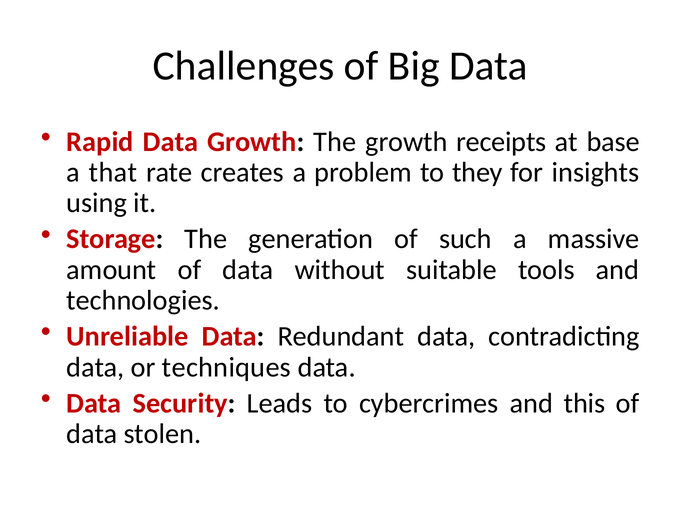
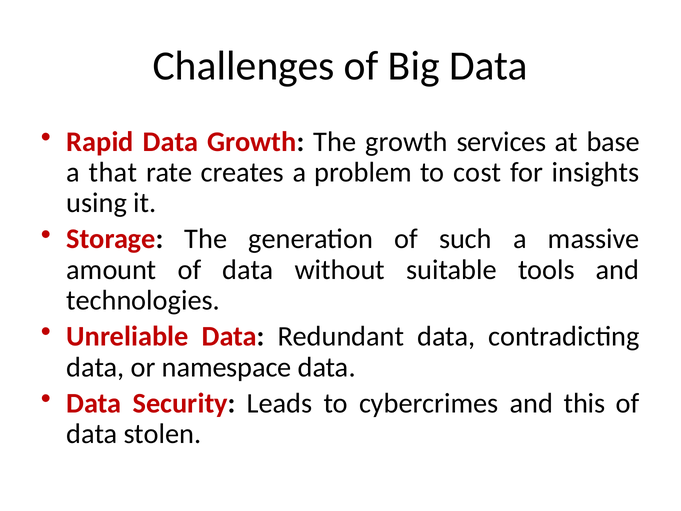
receipts: receipts -> services (501, 142)
they: they -> cost (477, 172)
techniques: techniques -> namespace (227, 367)
